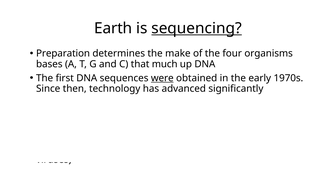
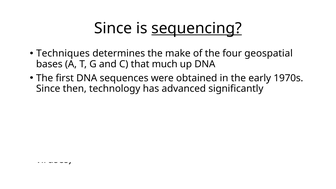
Earth: Earth -> Since (113, 28)
Preparation: Preparation -> Techniques (63, 53)
four organisms: organisms -> geospatial (269, 53)
were underline: present -> none (162, 78)
